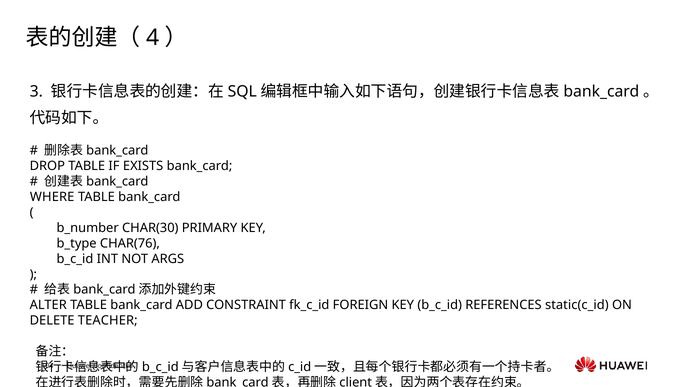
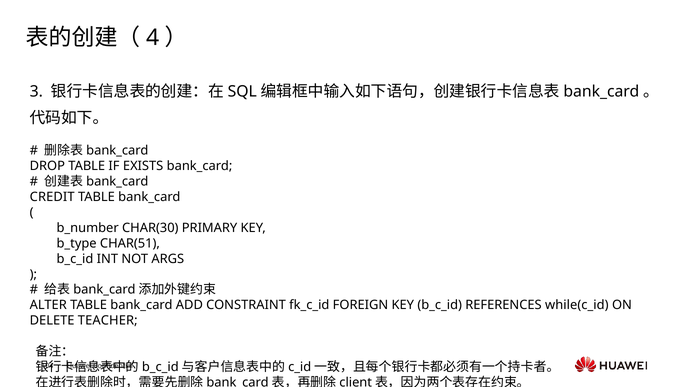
WHERE: WHERE -> CREDIT (52, 197)
CHAR(76: CHAR(76 -> CHAR(51 (130, 243)
static(c_id: static(c_id -> while(c_id (577, 305)
